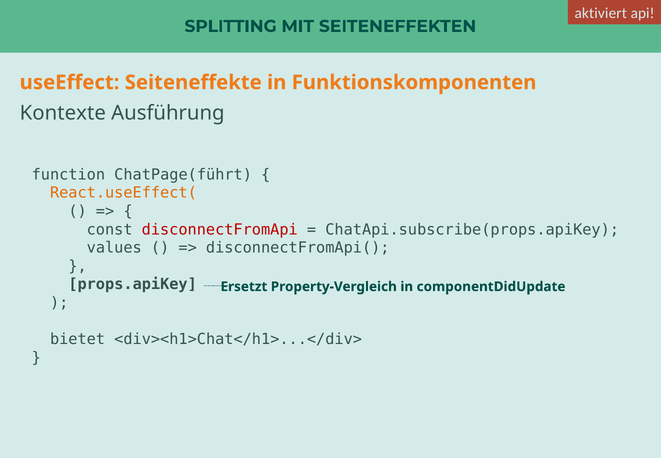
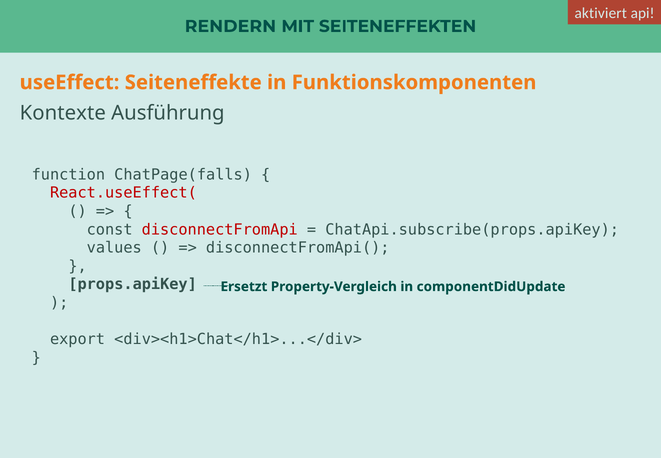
SPLITTING: SPLITTING -> RENDERN (230, 26)
ChatPage(führt: ChatPage(führt -> ChatPage(falls (183, 174)
React.useEffect( colour: orange -> red (123, 193)
bietet: bietet -> export (78, 339)
